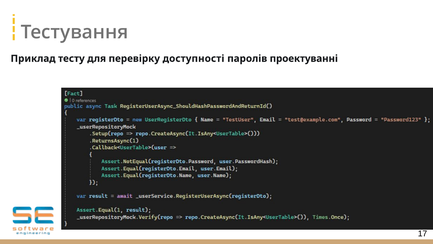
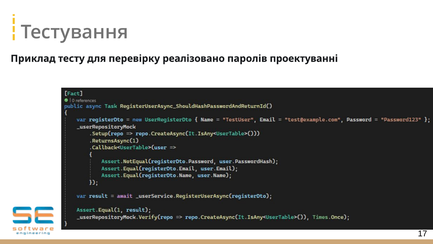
доступності: доступності -> реалізовано (194, 58)
